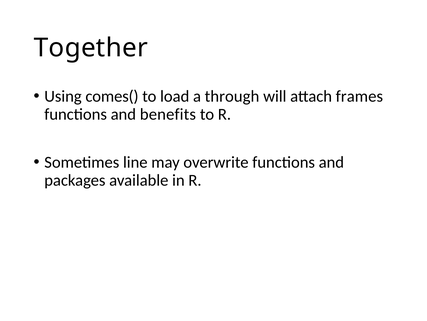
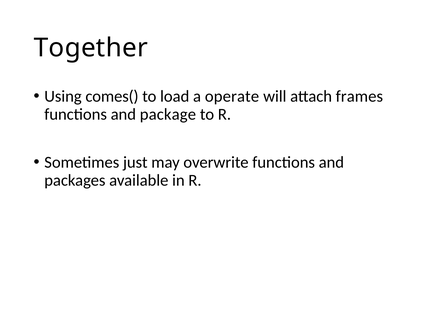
through: through -> operate (232, 96)
benefits: benefits -> package (168, 114)
line: line -> just (135, 162)
